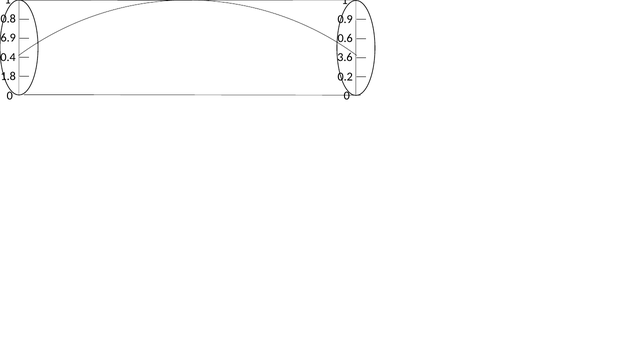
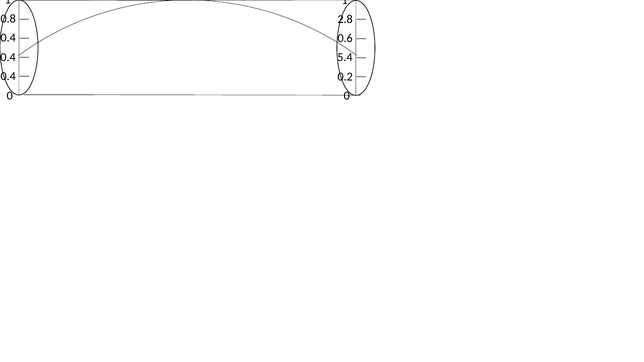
0.9: 0.9 -> 2.8 (345, 19)
6.9: 6.9 -> 0.4 (8, 38)
3.6: 3.6 -> 5.4 (345, 58)
1.8: 1.8 -> 0.4 (8, 77)
